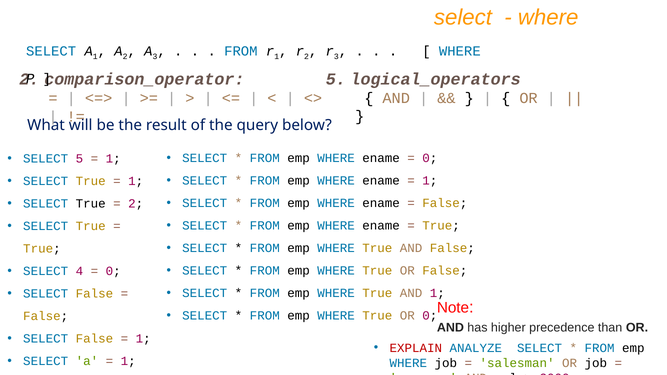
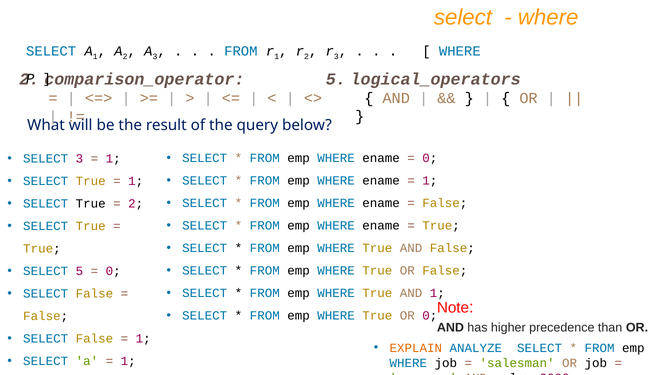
SELECT 5: 5 -> 3 (79, 159)
SELECT 4: 4 -> 5 (79, 271)
EXPLAIN colour: red -> orange (416, 348)
